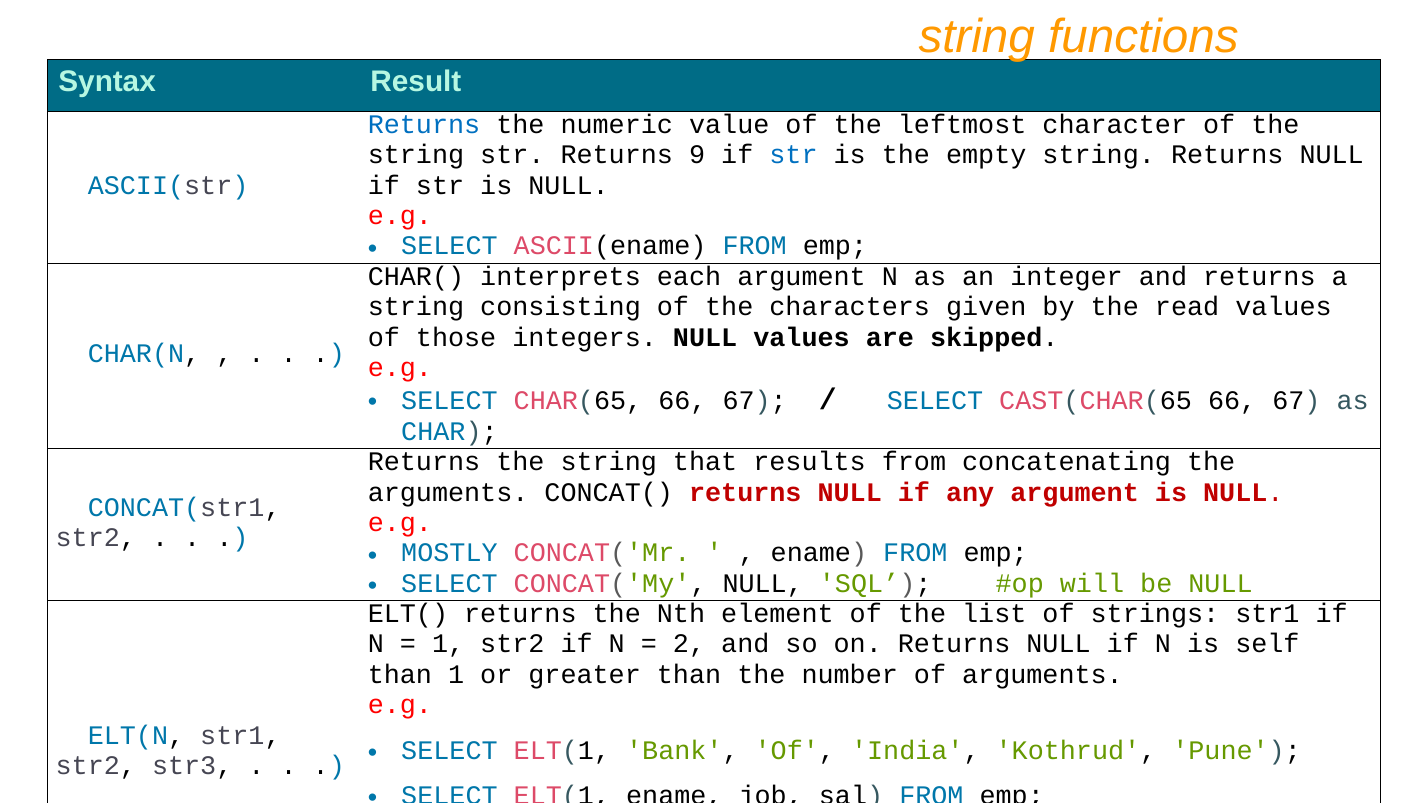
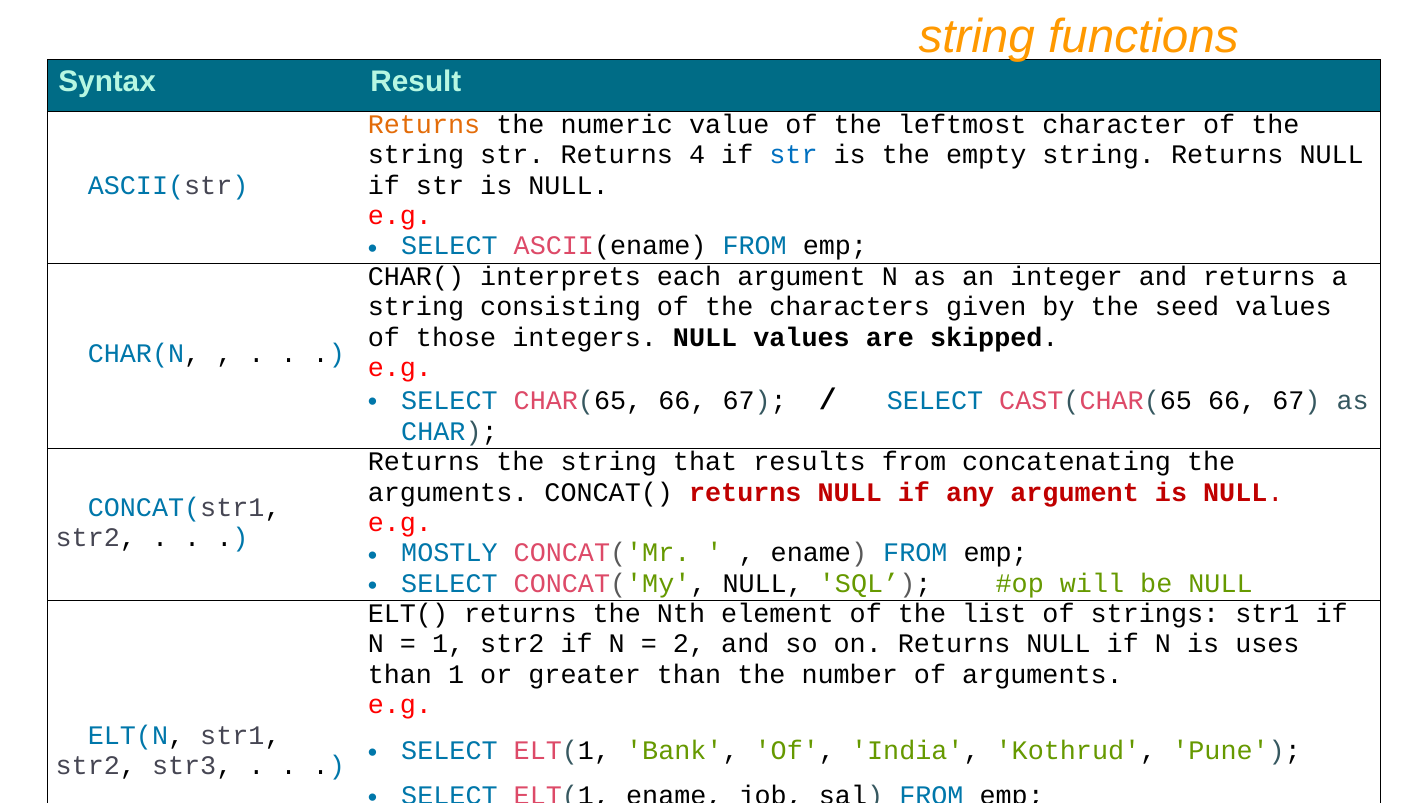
Returns colour: blue -> orange (424, 125)
9: 9 -> 4 (697, 155)
read: read -> seed (1187, 307)
self: self -> uses (1267, 644)
